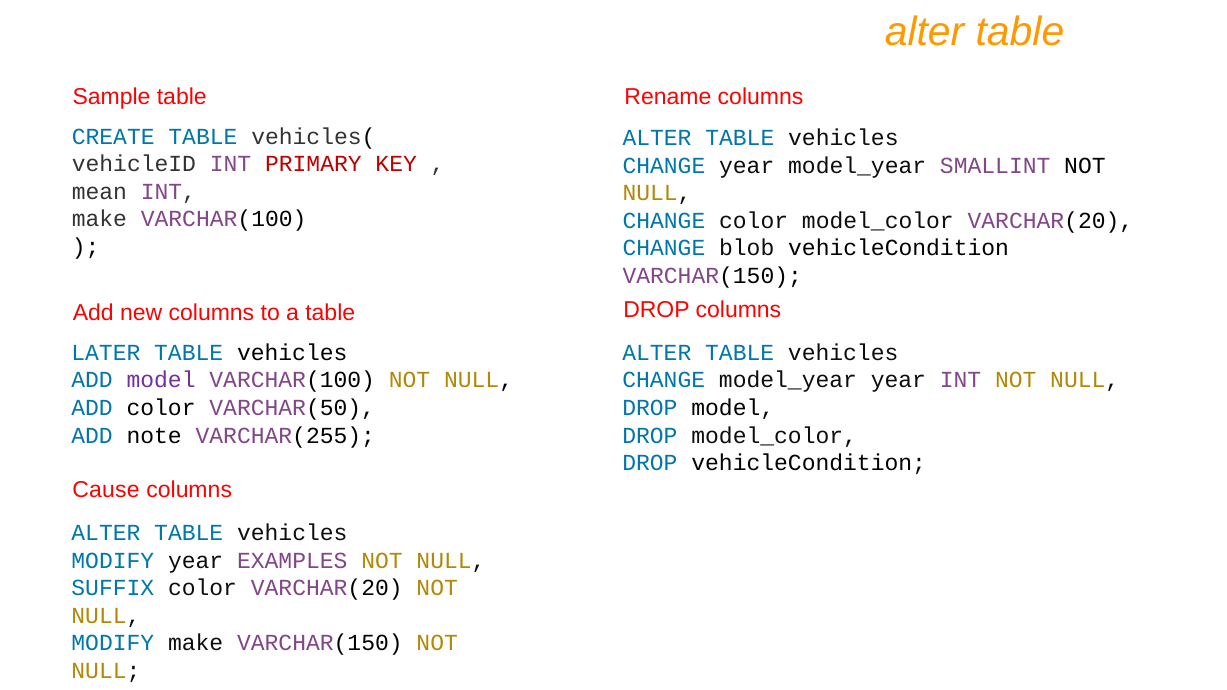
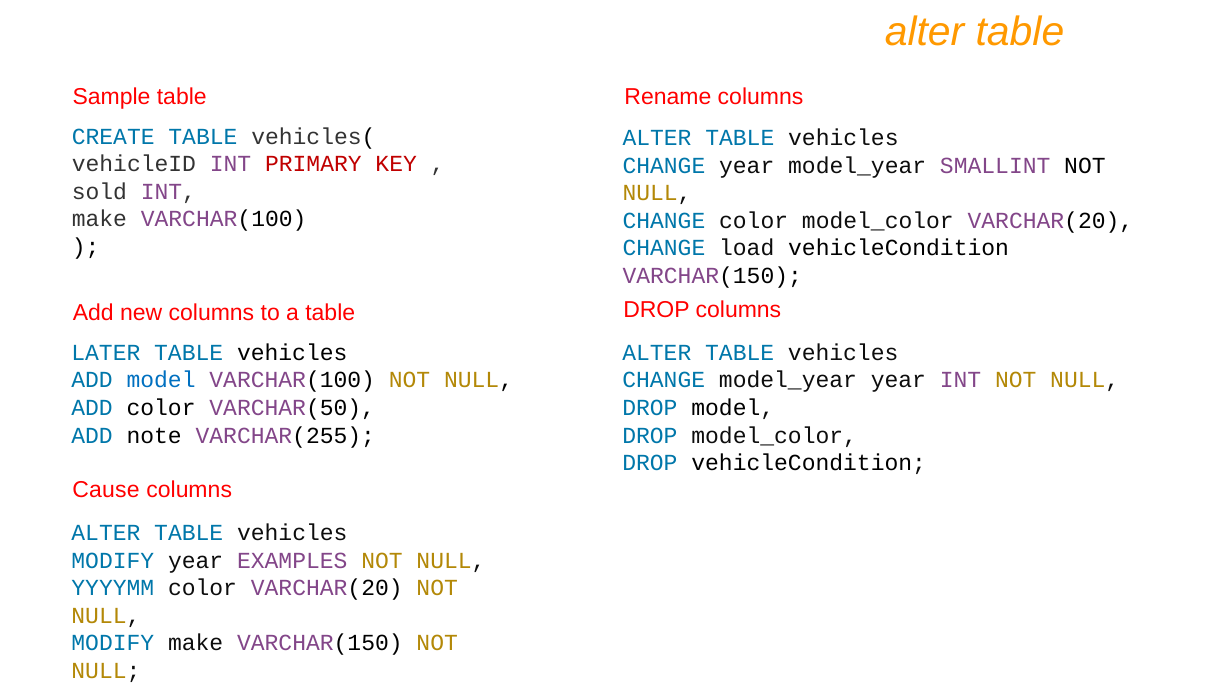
mean: mean -> sold (99, 192)
blob: blob -> load (747, 248)
model colour: purple -> blue (161, 381)
SUFFIX: SUFFIX -> YYYYMM (113, 588)
